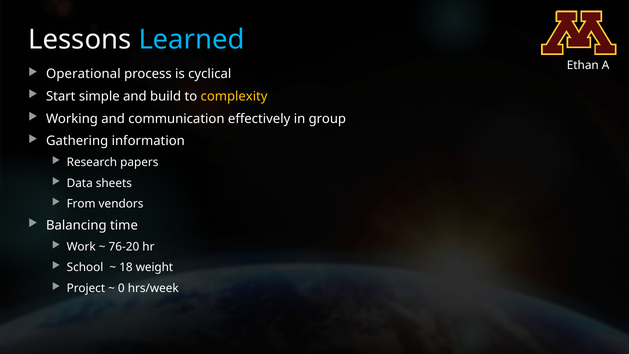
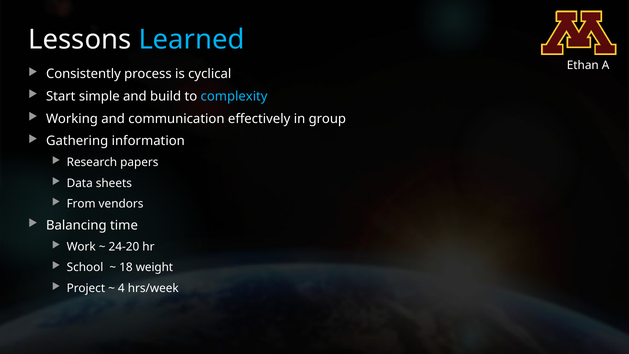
Operational: Operational -> Consistently (83, 74)
complexity colour: yellow -> light blue (234, 96)
76-20: 76-20 -> 24-20 (124, 247)
0: 0 -> 4 (121, 288)
